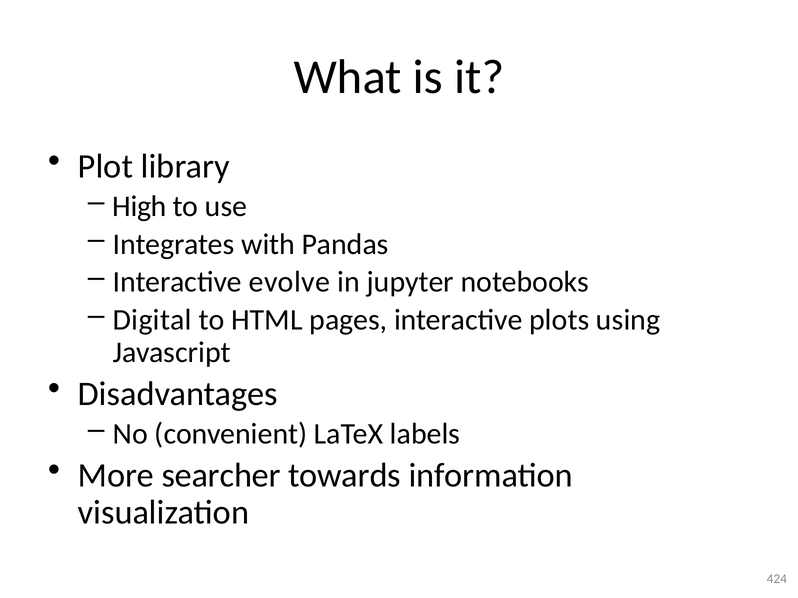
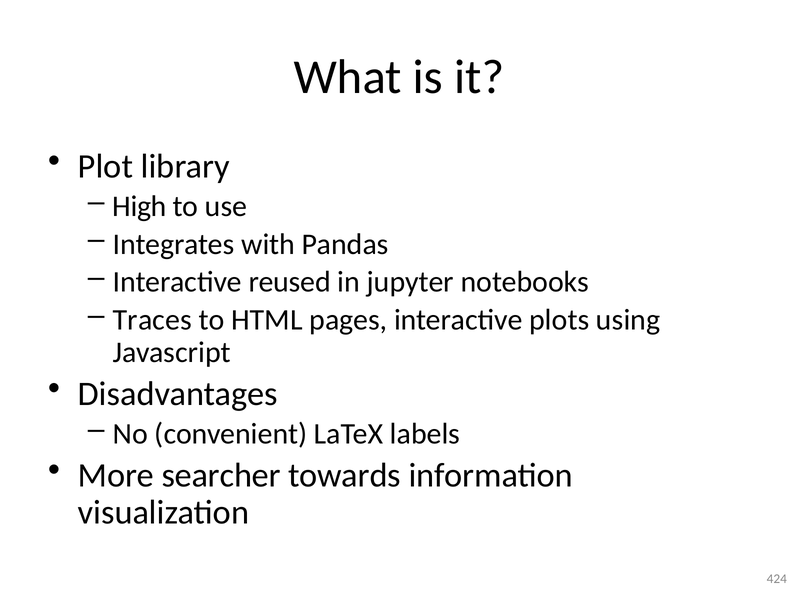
evolve: evolve -> reused (290, 282)
Digital: Digital -> Traces (152, 320)
